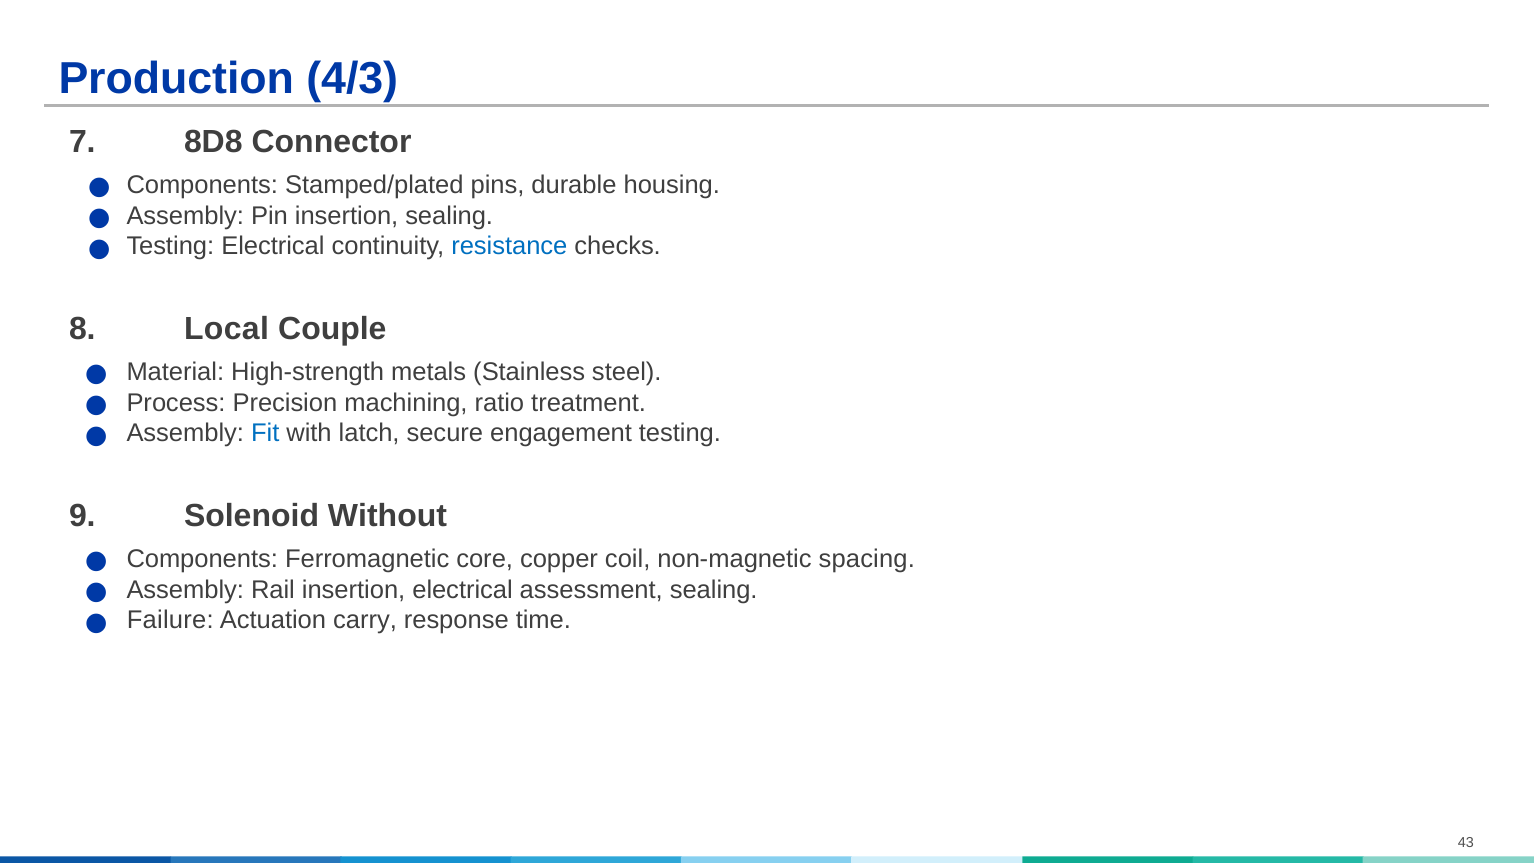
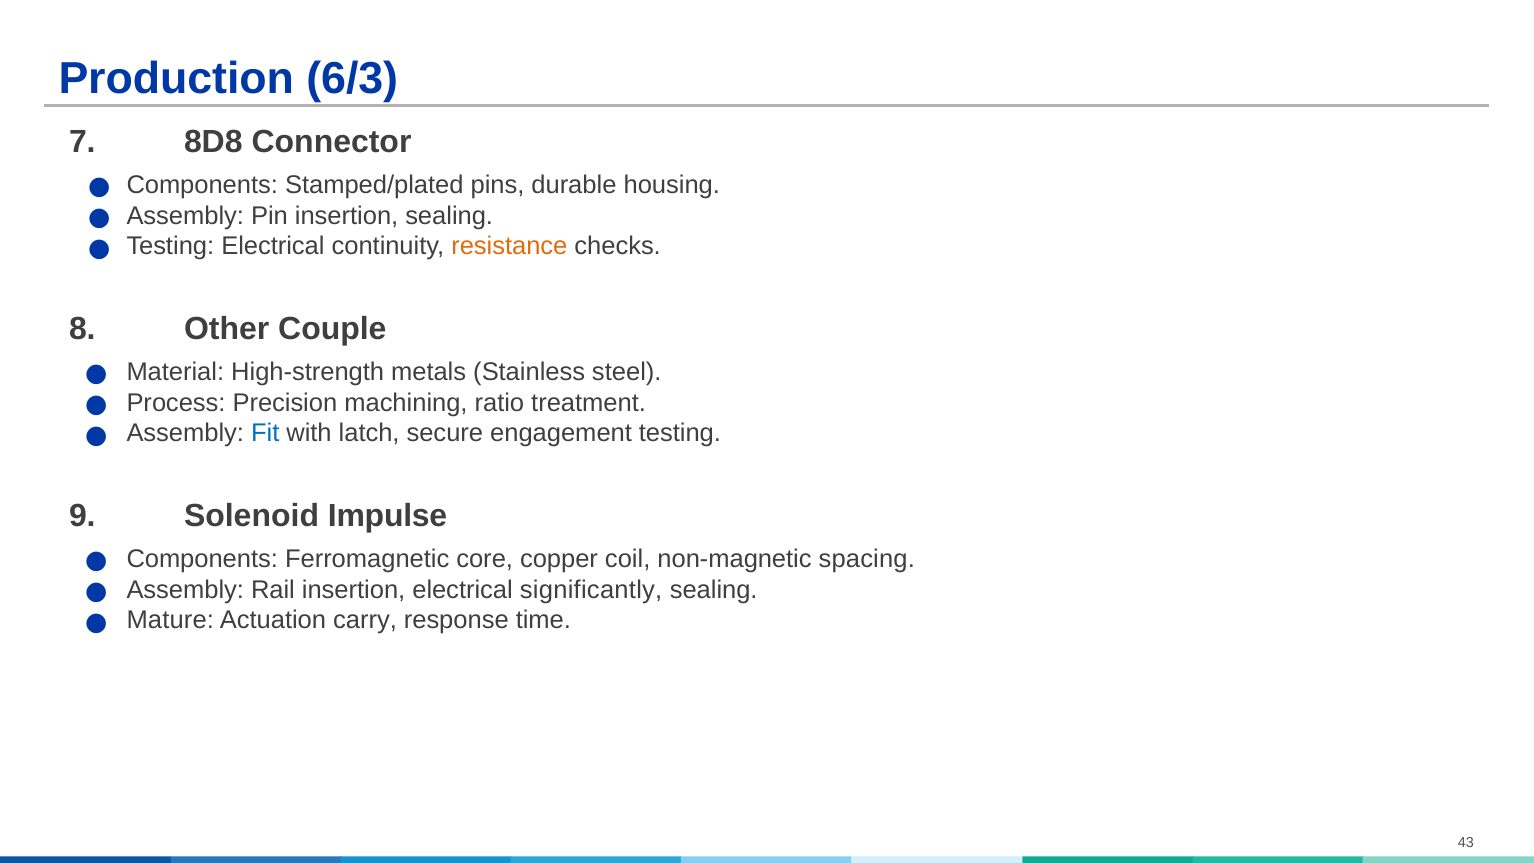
4/3: 4/3 -> 6/3 (352, 79)
resistance colour: blue -> orange (509, 246)
Local: Local -> Other (227, 329)
Without: Without -> Impulse (388, 516)
assessment: assessment -> significantly (591, 590)
Failure: Failure -> Mature (170, 620)
